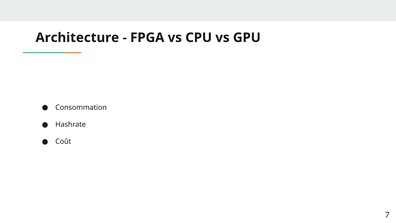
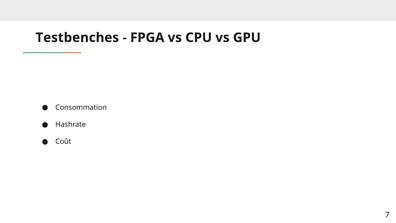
Architecture: Architecture -> Testbenches (77, 38)
